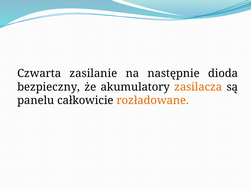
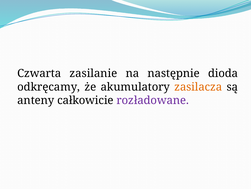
bezpieczny: bezpieczny -> odkręcamy (49, 87)
panelu: panelu -> anteny (36, 100)
rozładowane colour: orange -> purple (153, 100)
